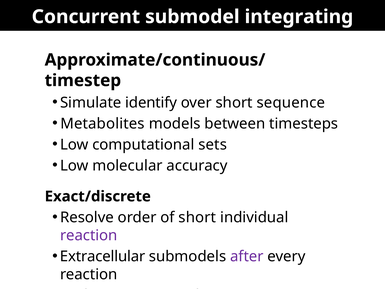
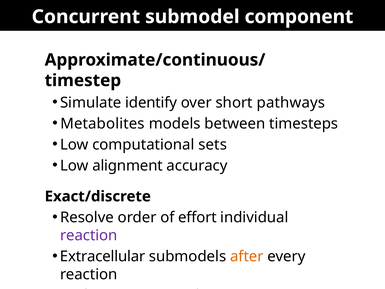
integrating: integrating -> component (299, 17)
sequence: sequence -> pathways (291, 103)
molecular: molecular -> alignment (128, 165)
of short: short -> effort (197, 217)
after colour: purple -> orange (247, 256)
